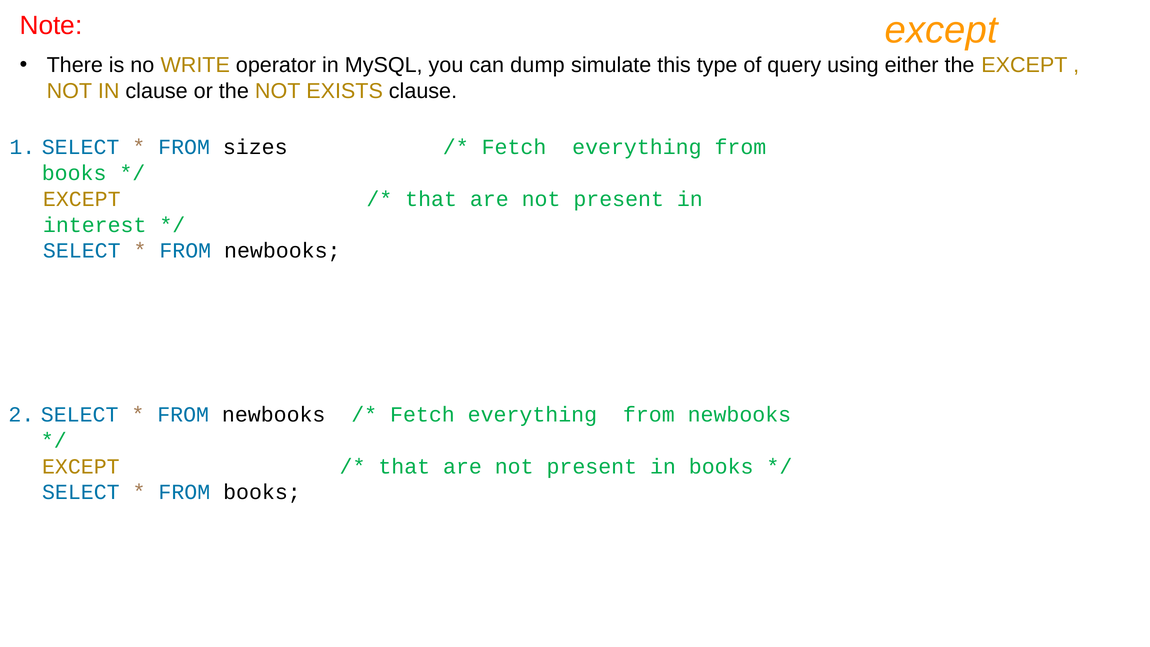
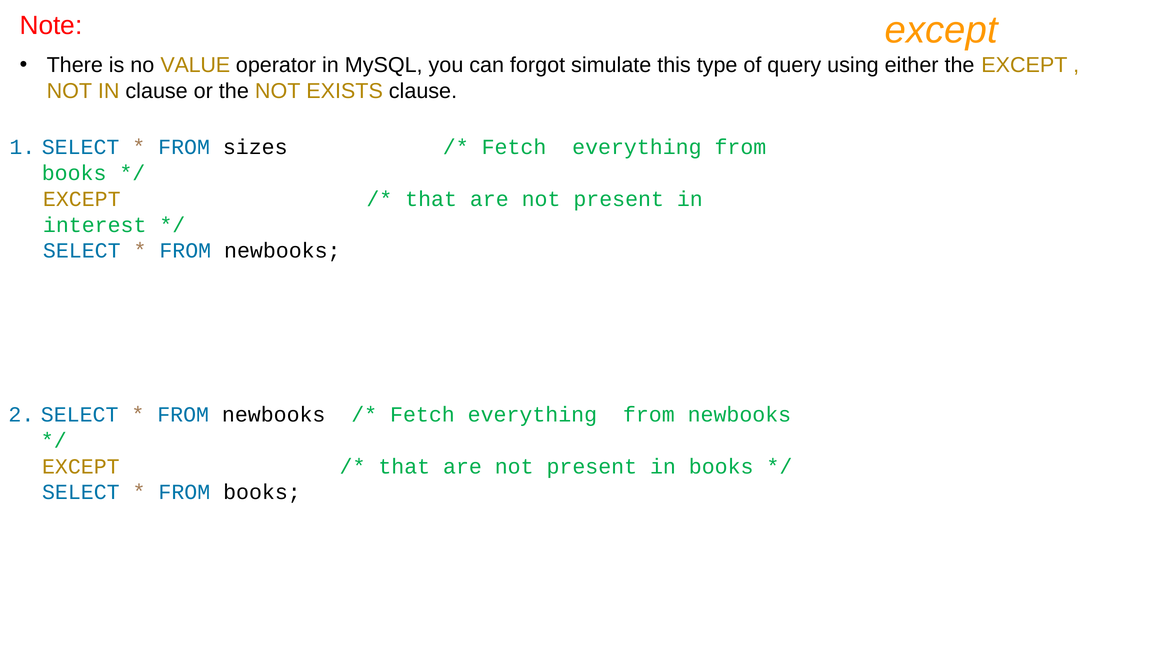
WRITE: WRITE -> VALUE (195, 65)
dump: dump -> forgot (538, 65)
